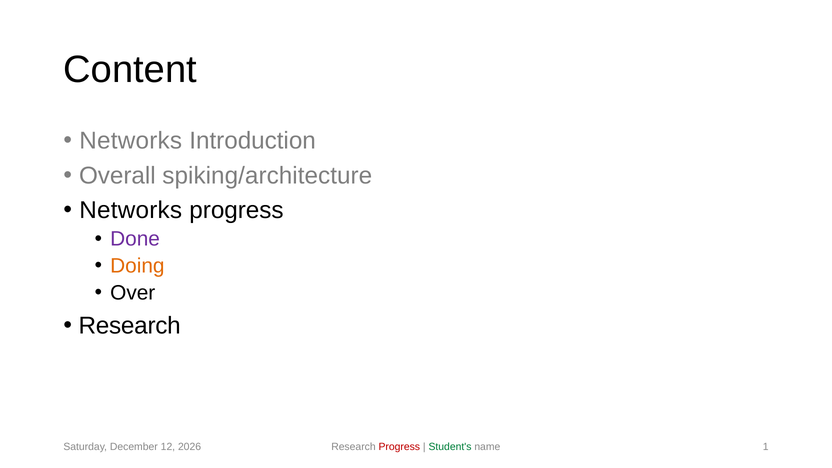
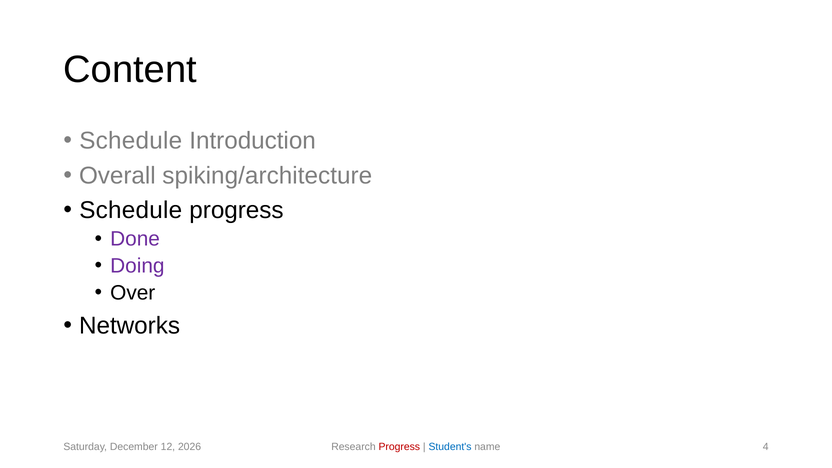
Networks: Networks -> Schedule (131, 141)
Networks: Networks -> Schedule (131, 210)
Doing colour: orange -> purple (137, 266)
Research: Research -> Networks (130, 326)
Student's colour: green -> blue (450, 447)
1: 1 -> 4 (766, 447)
